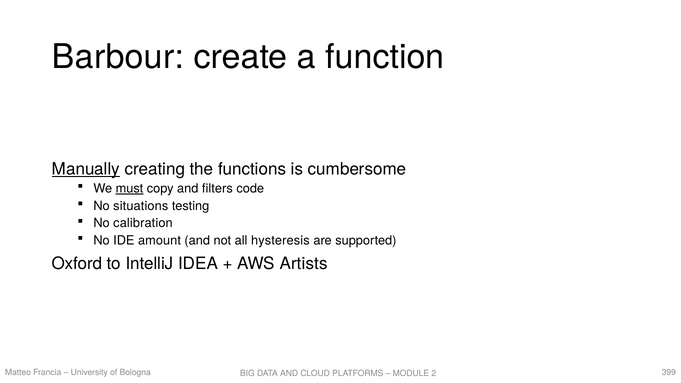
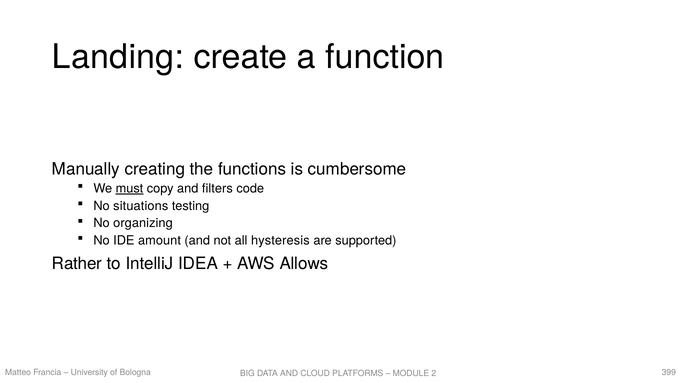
Barbour: Barbour -> Landing (118, 57)
Manually underline: present -> none (86, 169)
calibration: calibration -> organizing (143, 223)
Oxford: Oxford -> Rather (77, 264)
Artists: Artists -> Allows (304, 264)
